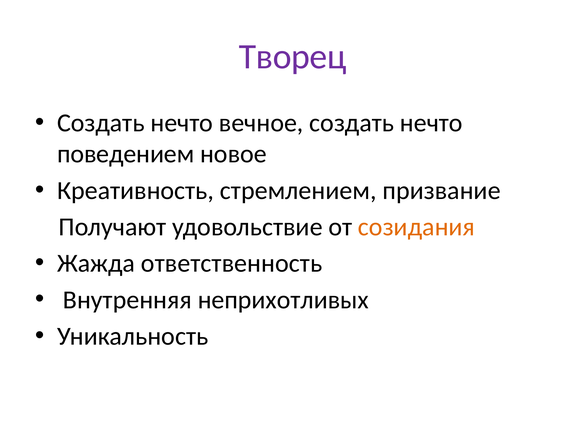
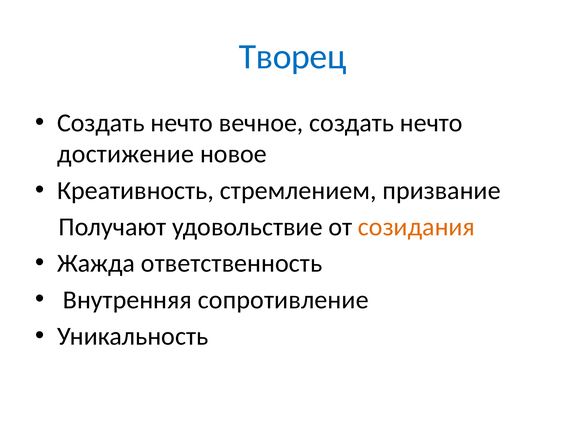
Творец colour: purple -> blue (293, 57)
поведением: поведением -> достижение (125, 154)
неприхотливых: неприхотливых -> сопротивление (283, 300)
